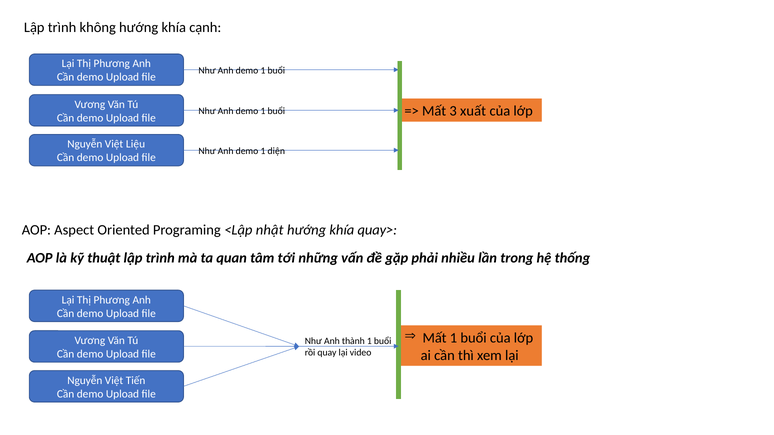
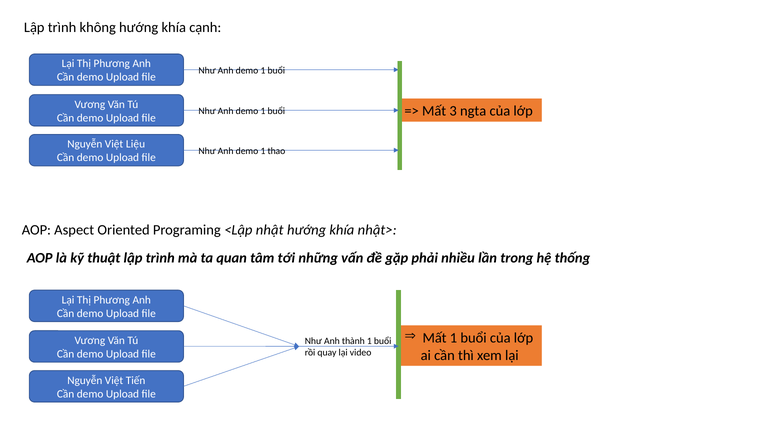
xuất: xuất -> ngta (473, 111)
diện: diện -> thao (276, 151)
quay>: quay> -> nhật> (377, 230)
